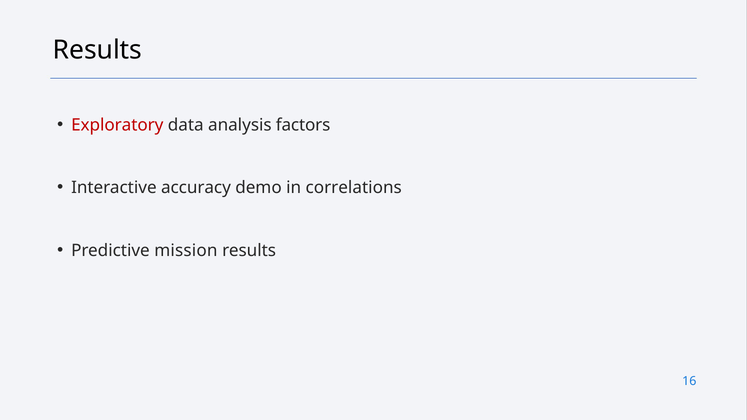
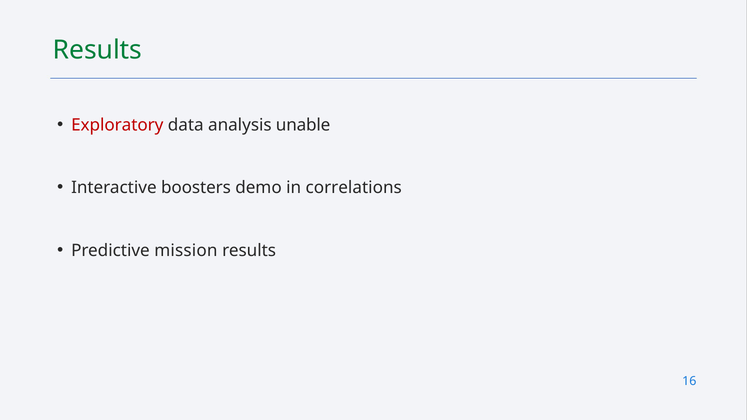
Results colour: black -> green (97, 50)
factors: factors -> unable (303, 125)
accuracy: accuracy -> boosters (196, 188)
